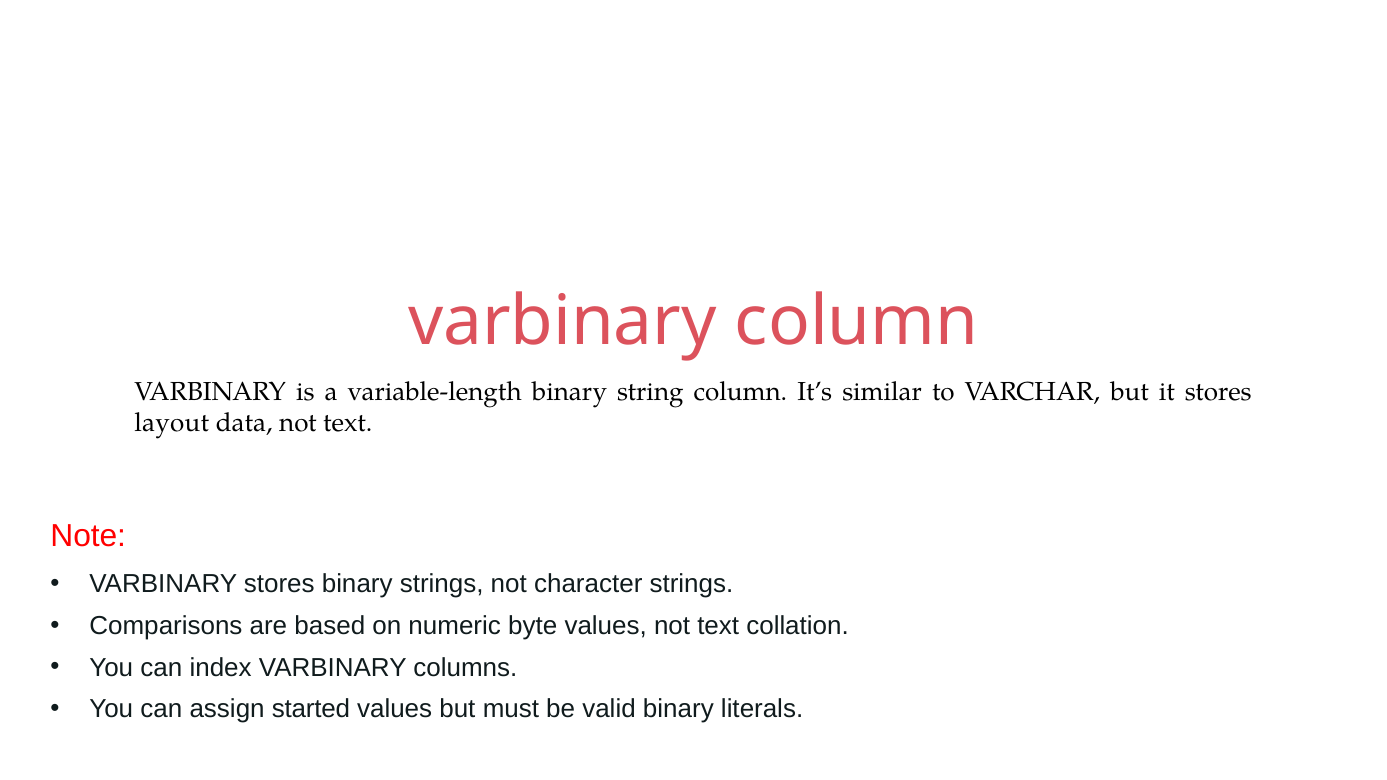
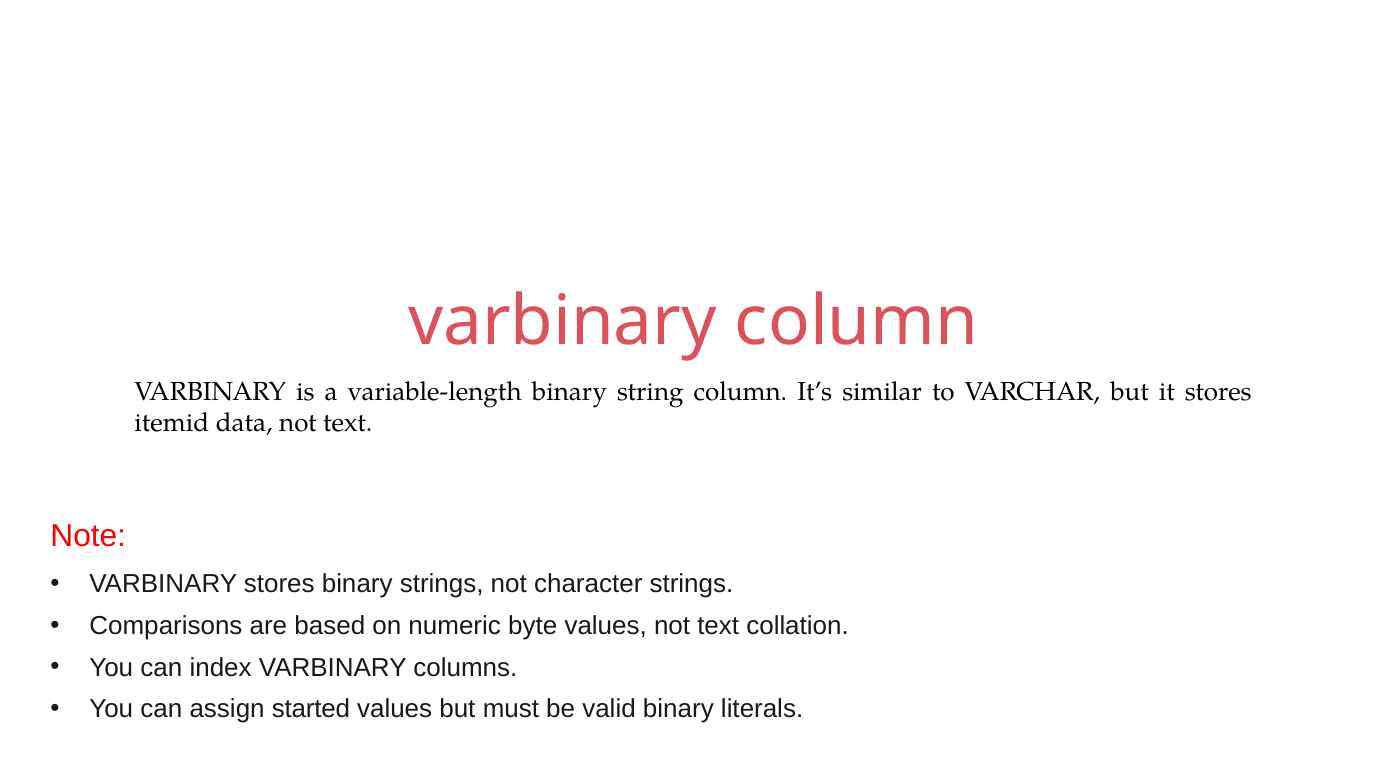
layout: layout -> itemid (172, 423)
